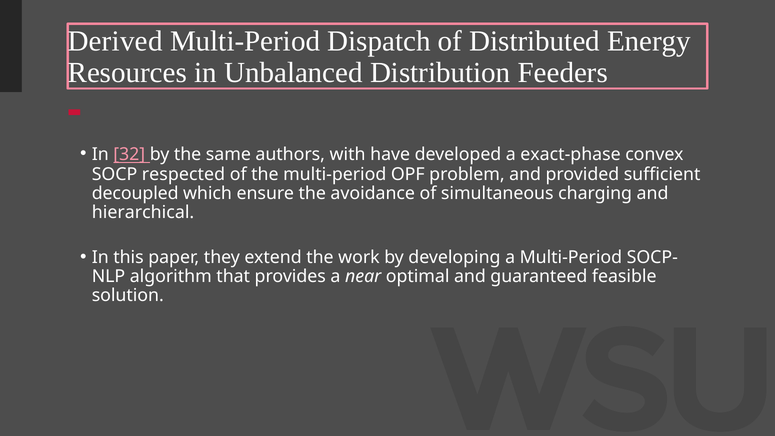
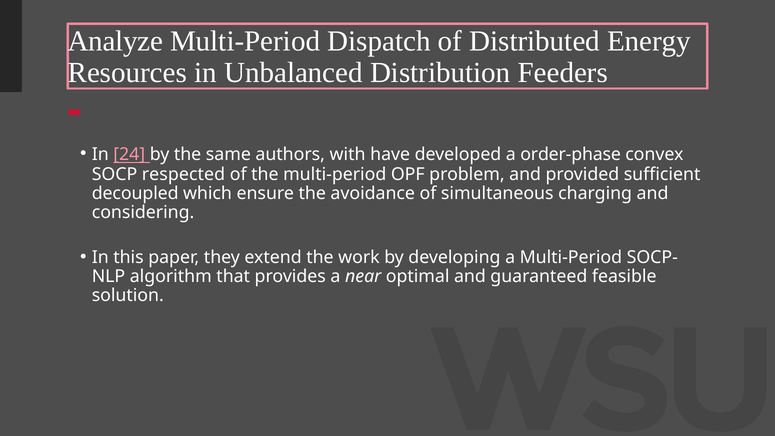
Derived: Derived -> Analyze (115, 41)
32: 32 -> 24 (129, 155)
exact-phase: exact-phase -> order-phase (571, 155)
hierarchical: hierarchical -> considering (143, 212)
